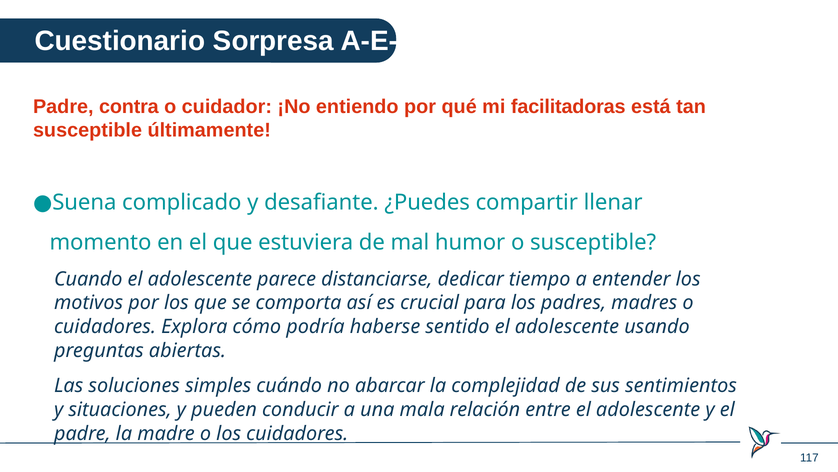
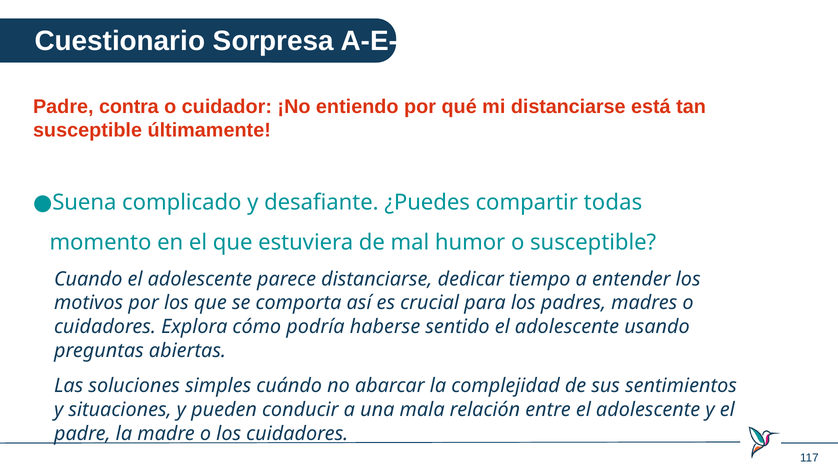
mi facilitadoras: facilitadoras -> distanciarse (568, 107)
llenar: llenar -> todas (613, 202)
